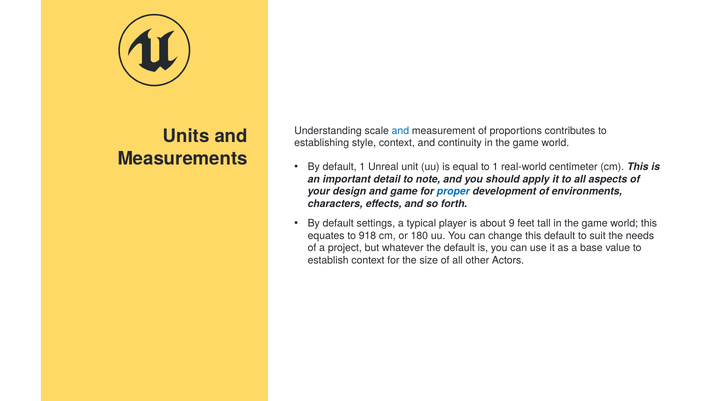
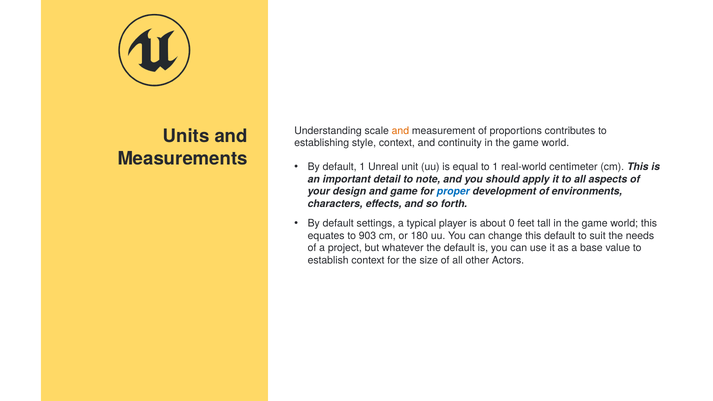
and colour: blue -> orange (400, 131)
9: 9 -> 0 (512, 223)
918: 918 -> 903 (367, 236)
